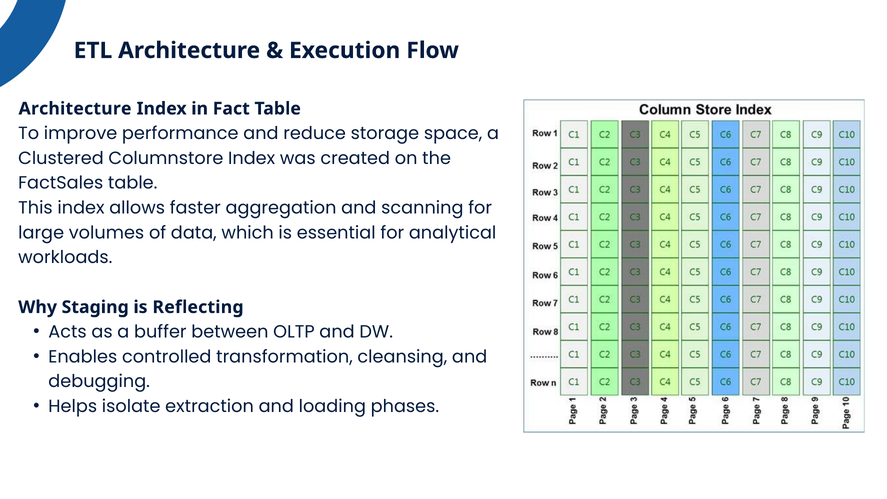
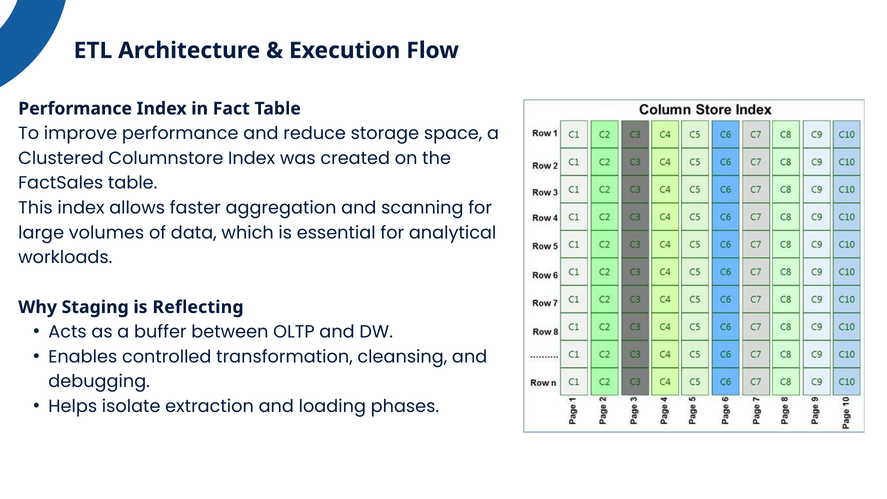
Architecture: Architecture -> Performance (75, 109)
